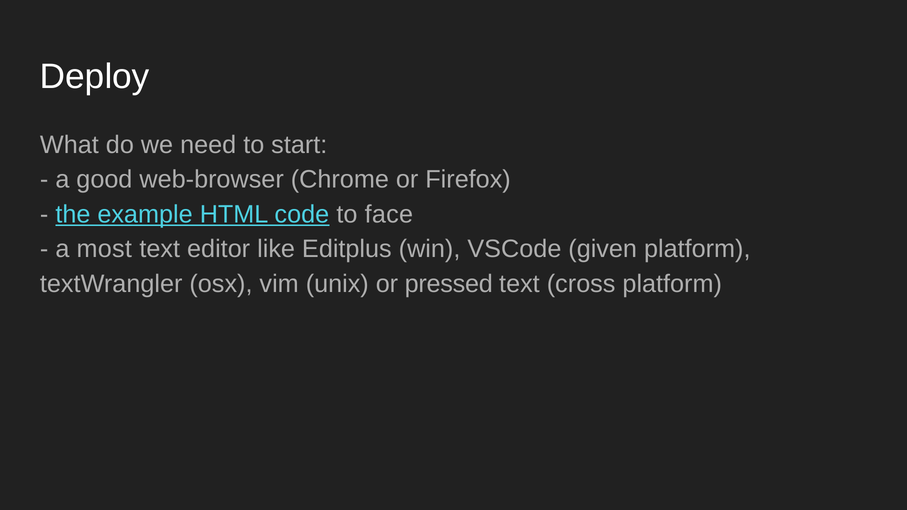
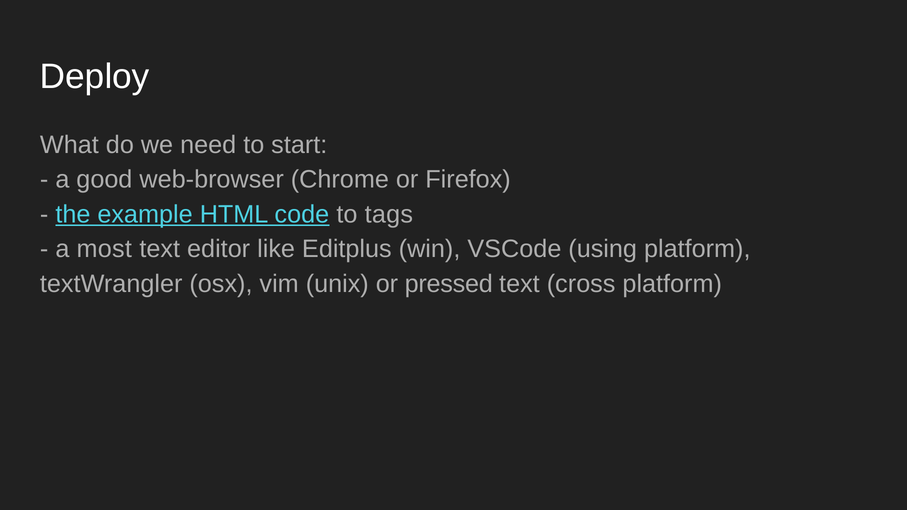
face: face -> tags (389, 214)
given: given -> using (603, 249)
